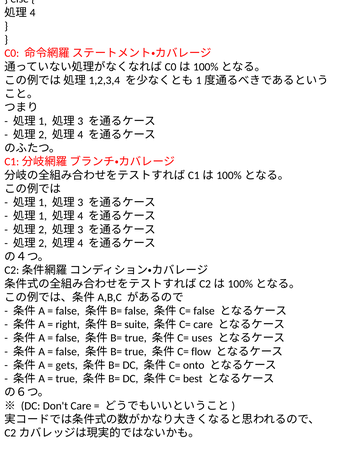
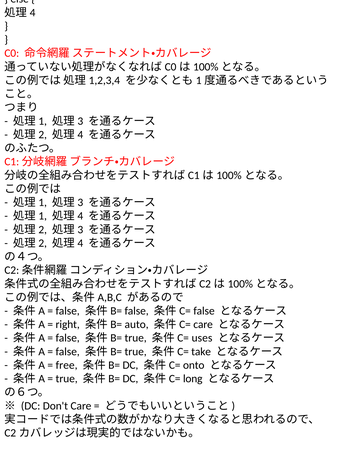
suite: suite -> auto (137, 324)
flow: flow -> take (201, 352)
gets: gets -> free (67, 365)
best: best -> long (193, 379)
